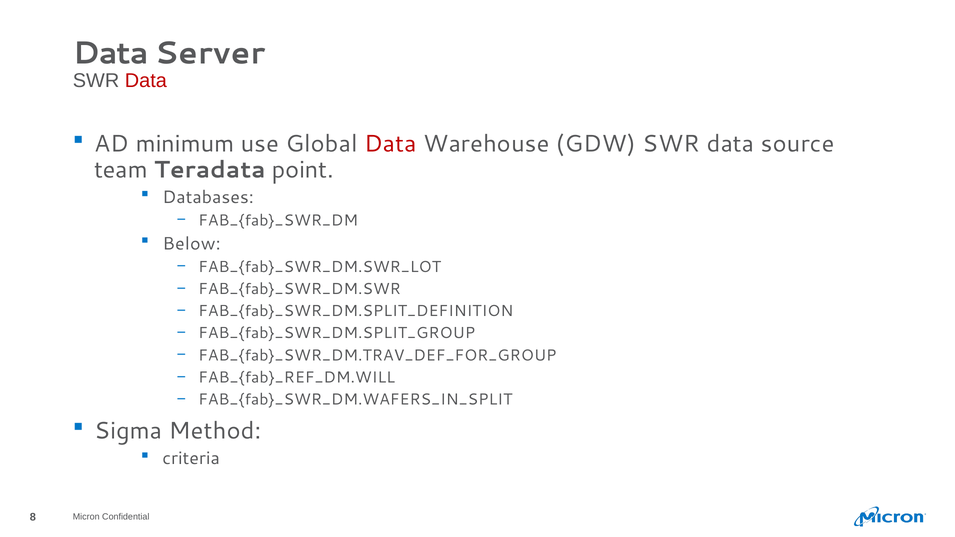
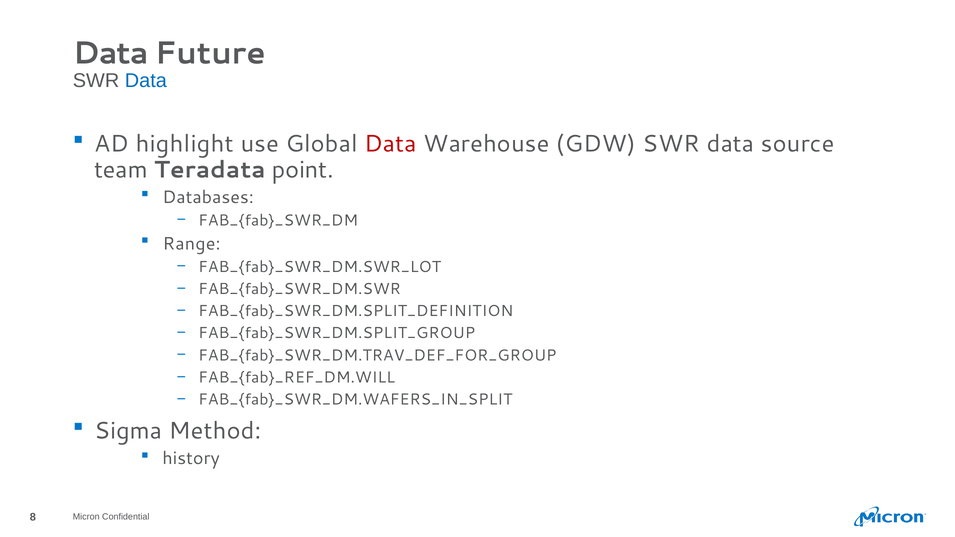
Server: Server -> Future (210, 53)
Data colour: red -> blue (146, 81)
minimum: minimum -> highlight (185, 144)
Below: Below -> Range (192, 244)
criteria: criteria -> history (191, 459)
